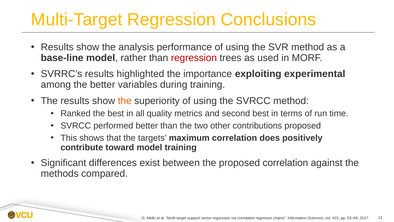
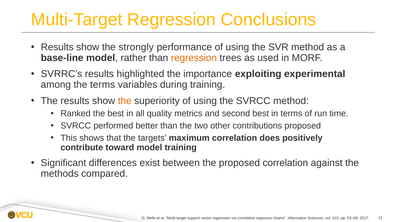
analysis: analysis -> strongly (136, 47)
regression colour: red -> orange (194, 58)
the better: better -> terms (103, 84)
